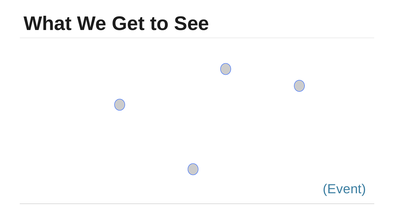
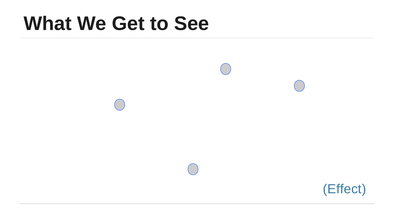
Event: Event -> Effect (345, 190)
